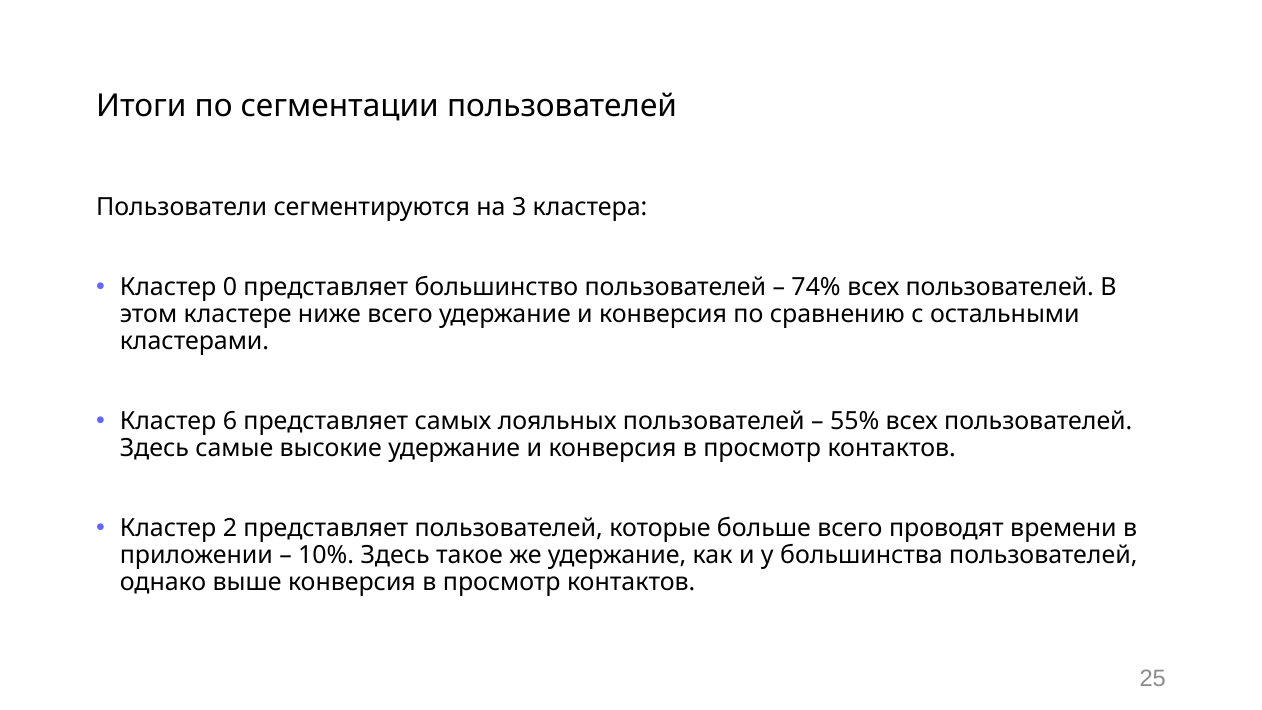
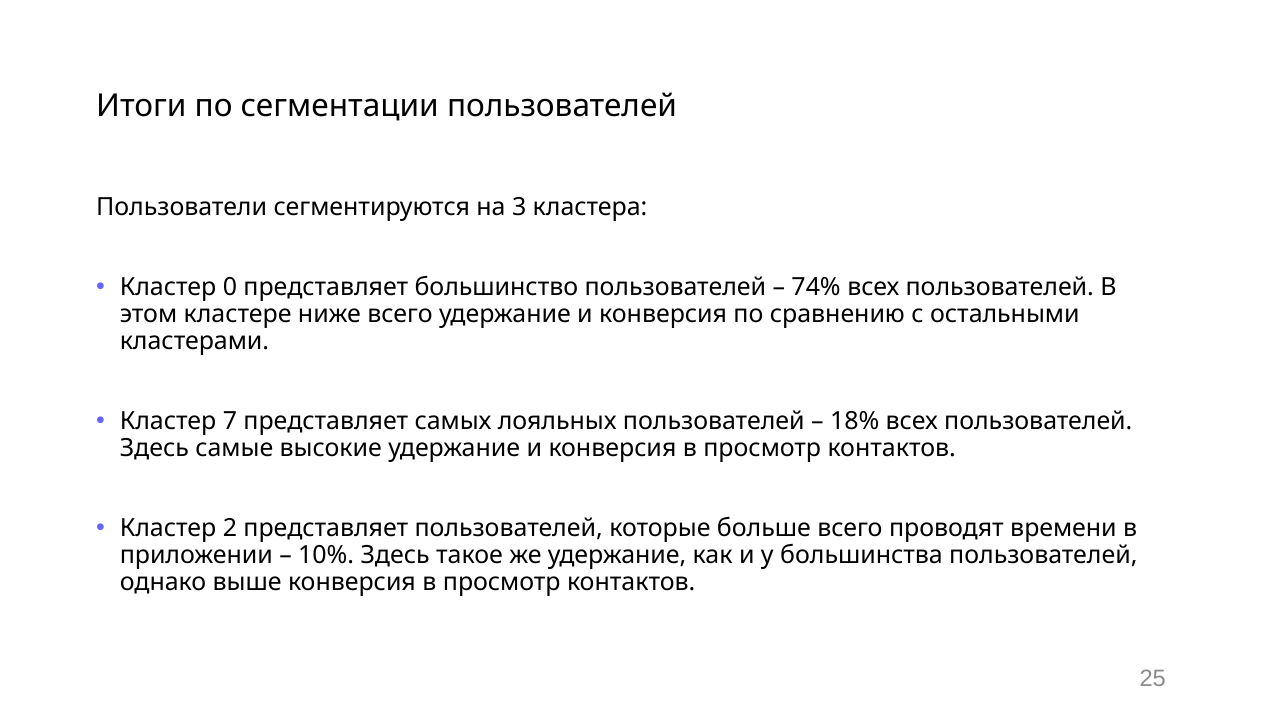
6: 6 -> 7 (230, 421)
55%: 55% -> 18% (855, 421)
